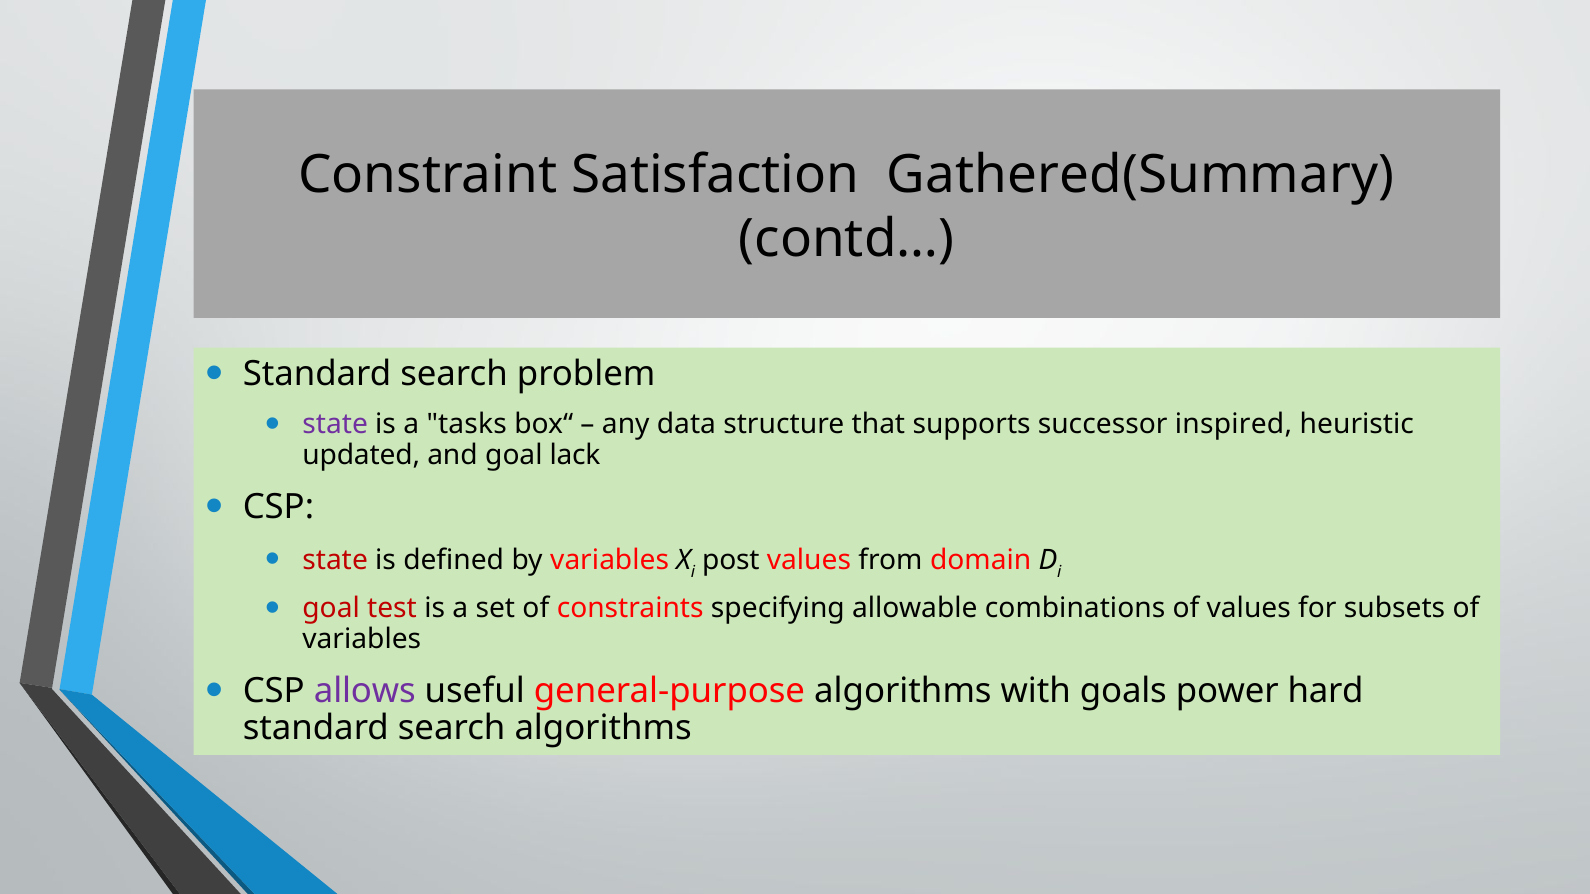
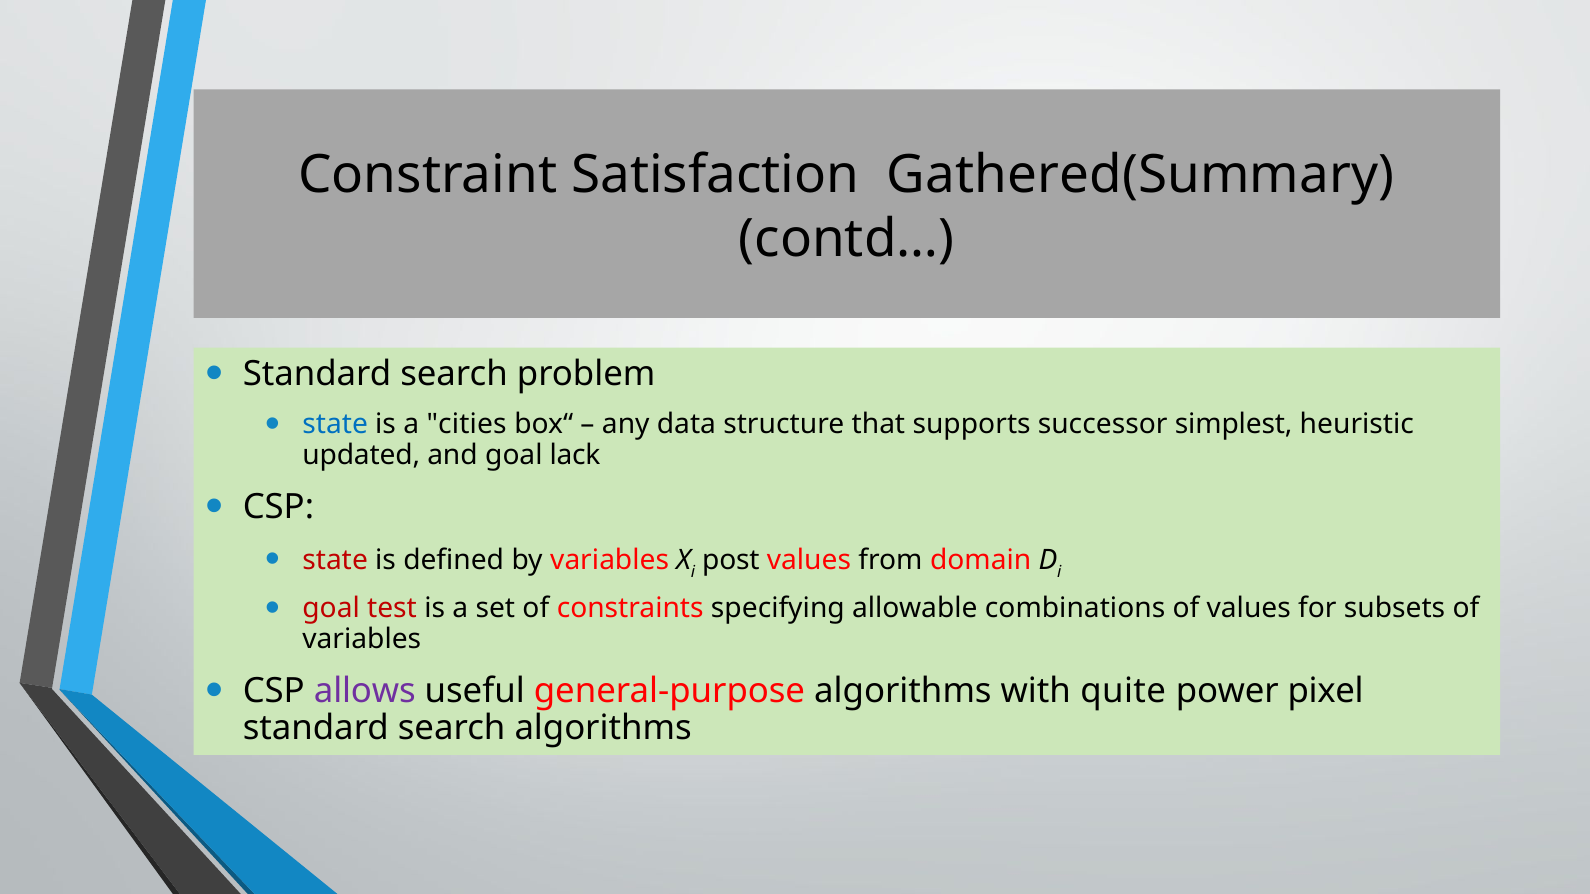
state colour: purple -> blue (335, 425)
tasks: tasks -> cities (467, 425)
inspired: inspired -> simplest (1234, 425)
goals: goals -> quite (1123, 691)
hard: hard -> pixel (1326, 691)
